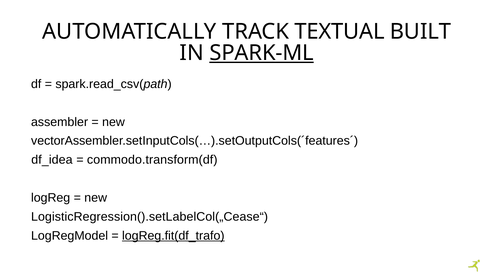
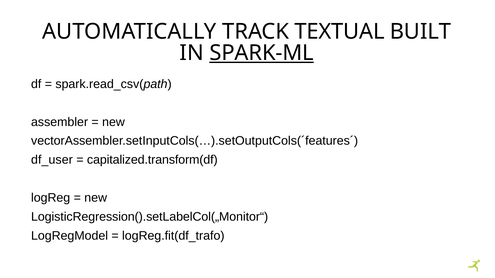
df_idea: df_idea -> df_user (52, 160)
commodo.transform(df: commodo.transform(df -> capitalized.transform(df (152, 160)
LogisticRegression().setLabelCol(„Cease“: LogisticRegression().setLabelCol(„Cease“ -> LogisticRegression().setLabelCol(„Monitor“ (150, 217)
logReg.fit(df_trafo underline: present -> none (173, 236)
